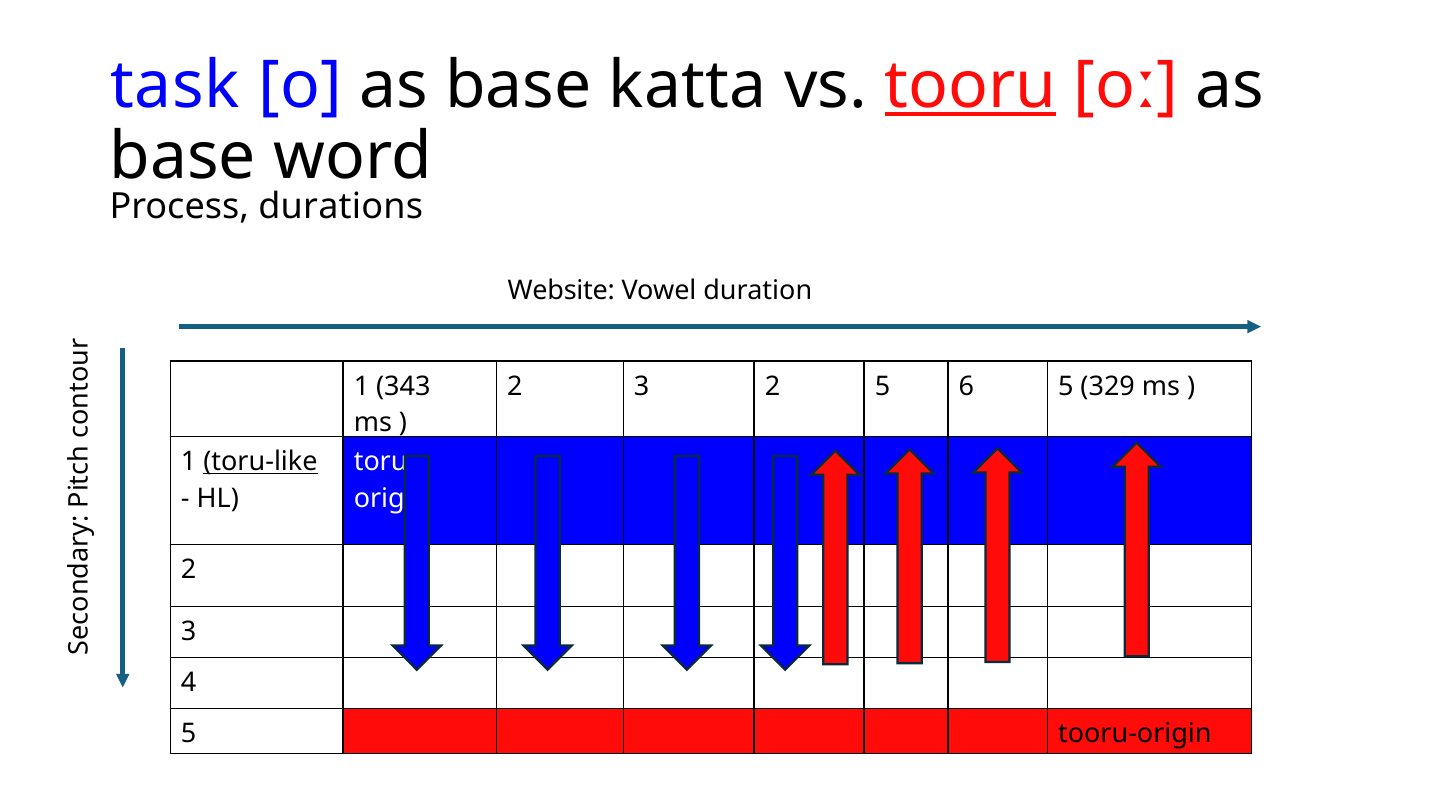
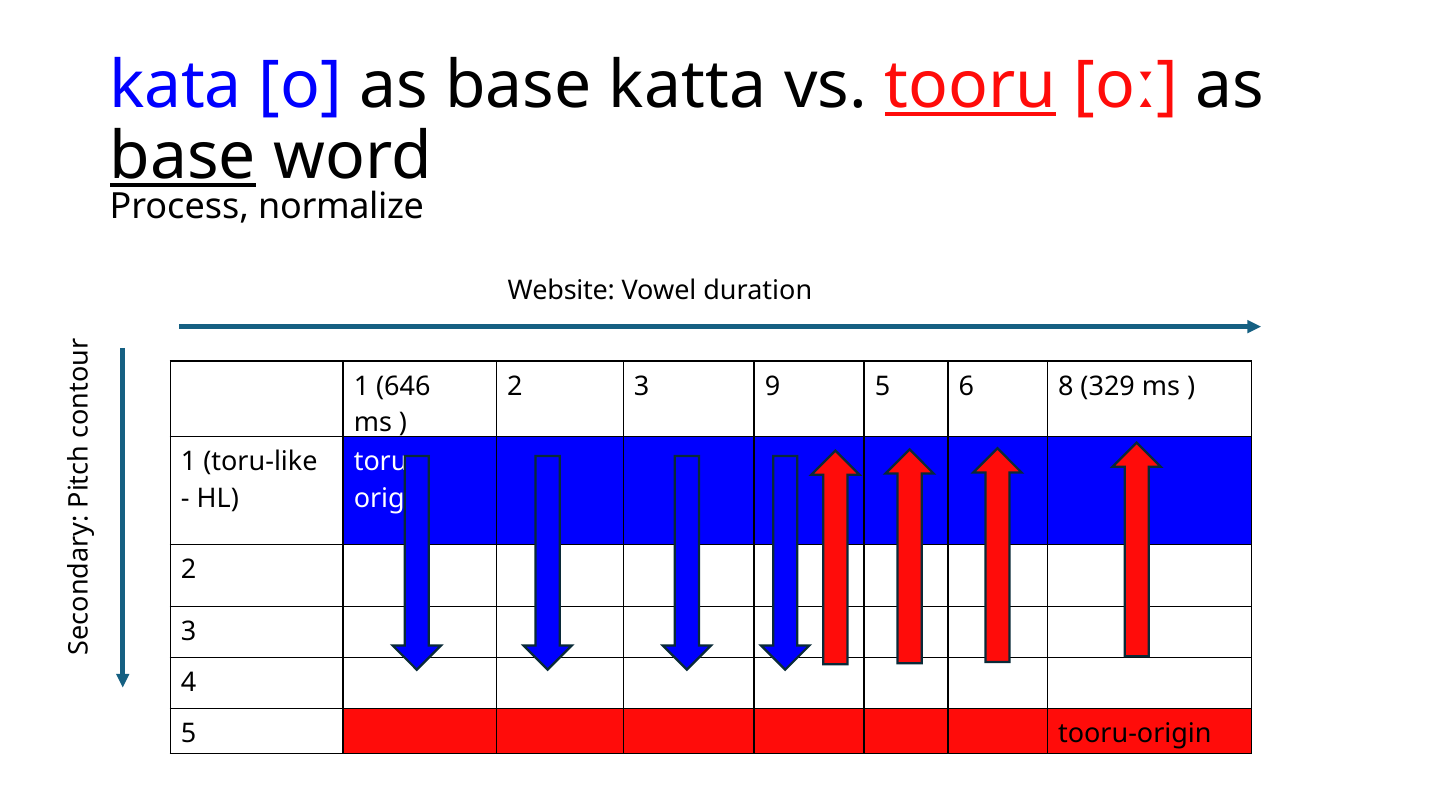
task: task -> kata (176, 85)
base underline: none -> present (183, 157)
durations: durations -> normalize (341, 207)
343: 343 -> 646 (403, 386)
3 2: 2 -> 9 (773, 386)
6 5: 5 -> 8 (1066, 386)
toru-like underline: present -> none (260, 462)
